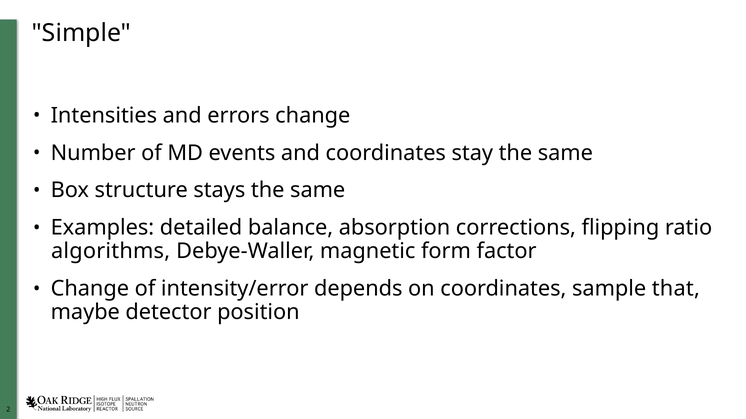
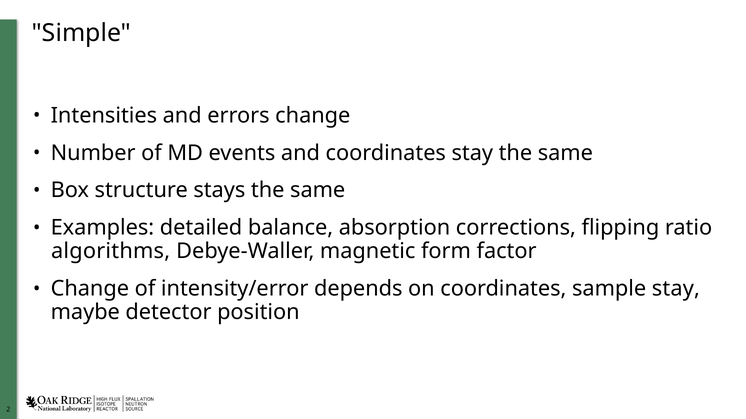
sample that: that -> stay (676, 289)
